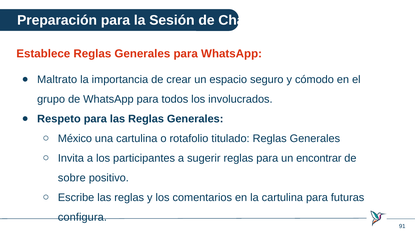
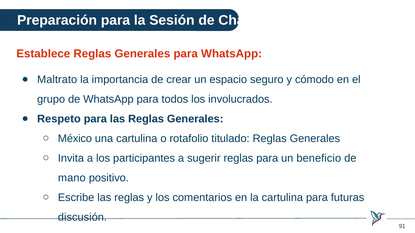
encontrar: encontrar -> beneficio (319, 158)
sobre: sobre -> mano (72, 178)
configura: configura -> discusión (82, 218)
